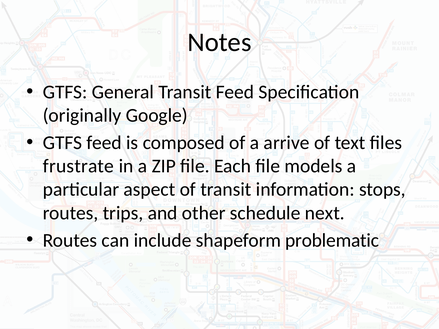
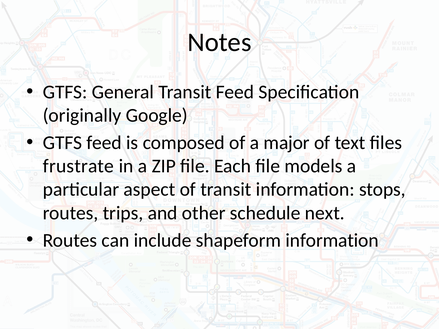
arrive: arrive -> major (287, 143)
shapeform problematic: problematic -> information (332, 240)
